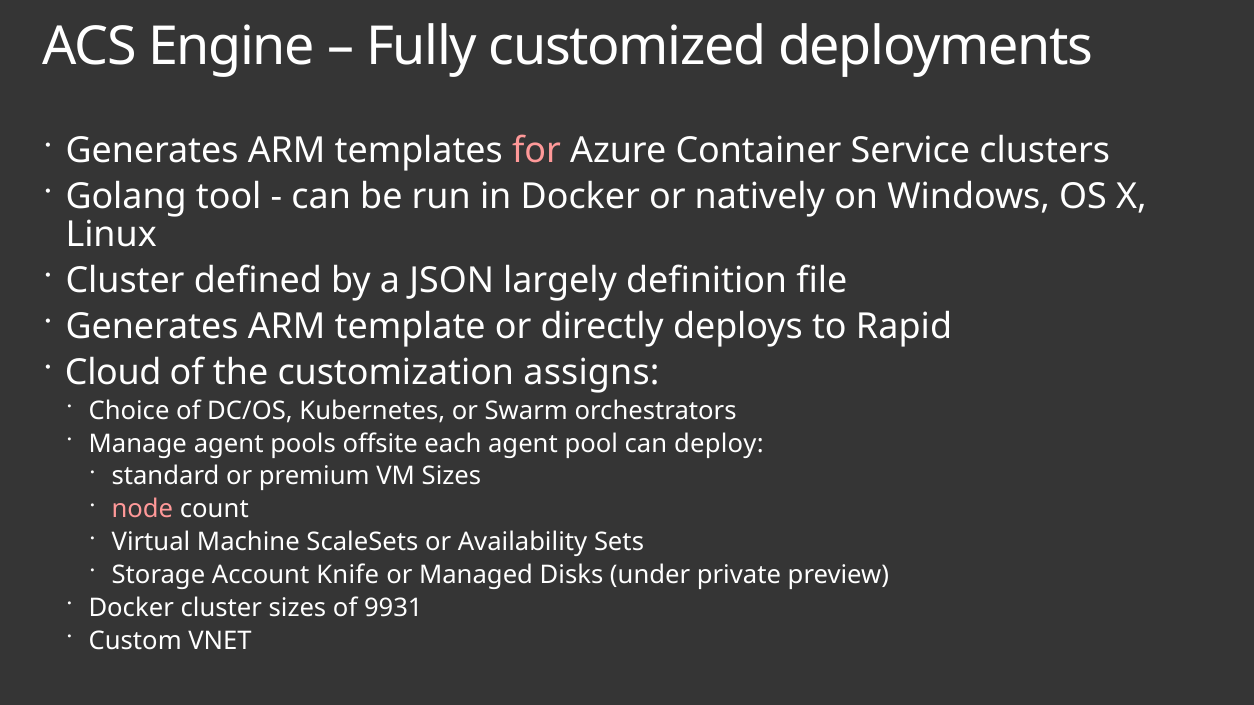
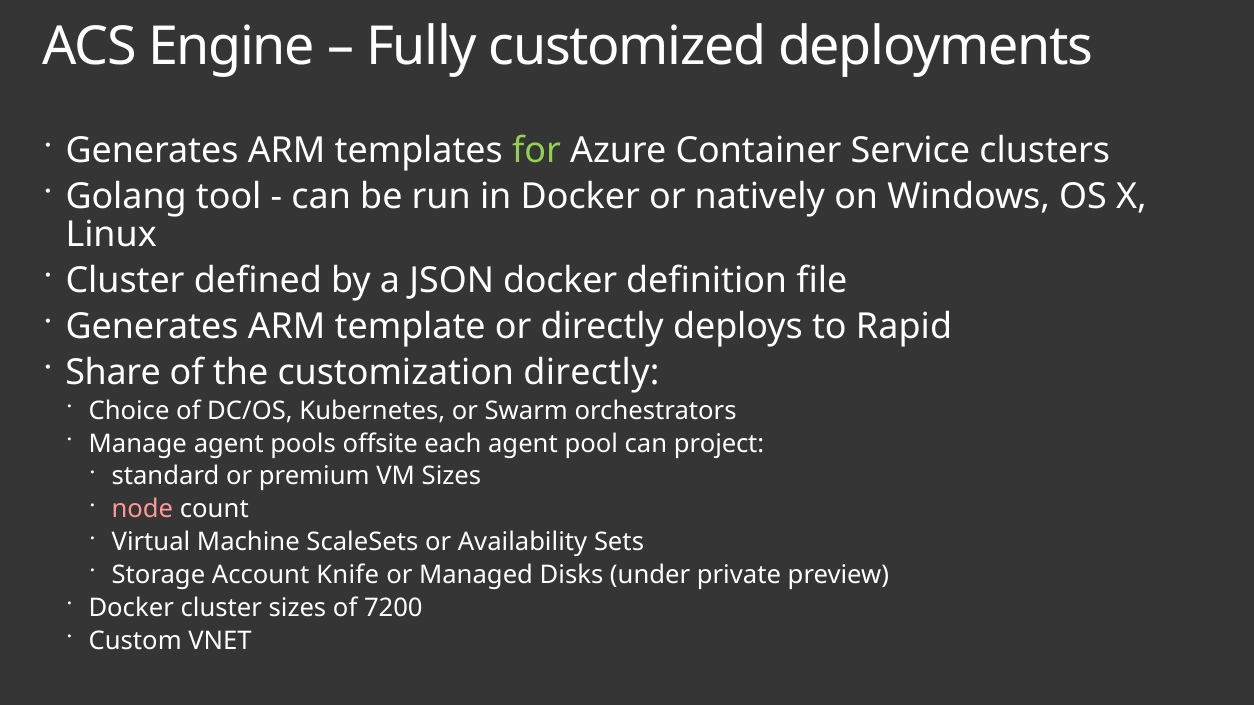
for colour: pink -> light green (536, 151)
JSON largely: largely -> docker (560, 281)
Cloud: Cloud -> Share (113, 373)
customization assigns: assigns -> directly (591, 373)
deploy: deploy -> project (719, 444)
9931: 9931 -> 7200 (393, 608)
